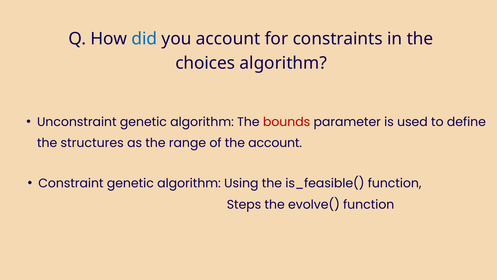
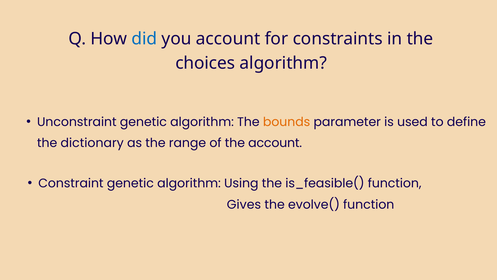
bounds colour: red -> orange (287, 122)
structures: structures -> dictionary (92, 143)
Steps: Steps -> Gives (244, 204)
